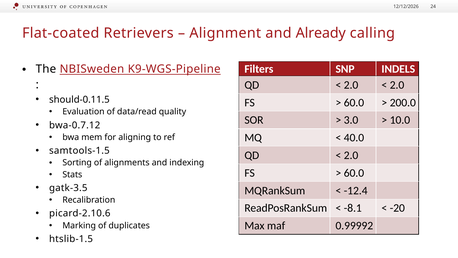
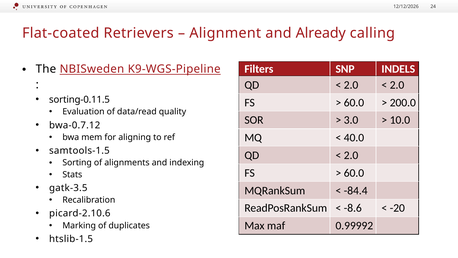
should-0.11.5: should-0.11.5 -> sorting-0.11.5 (79, 100)
-12.4: -12.4 -> -84.4 (356, 190)
-8.1: -8.1 -> -8.6 (353, 208)
